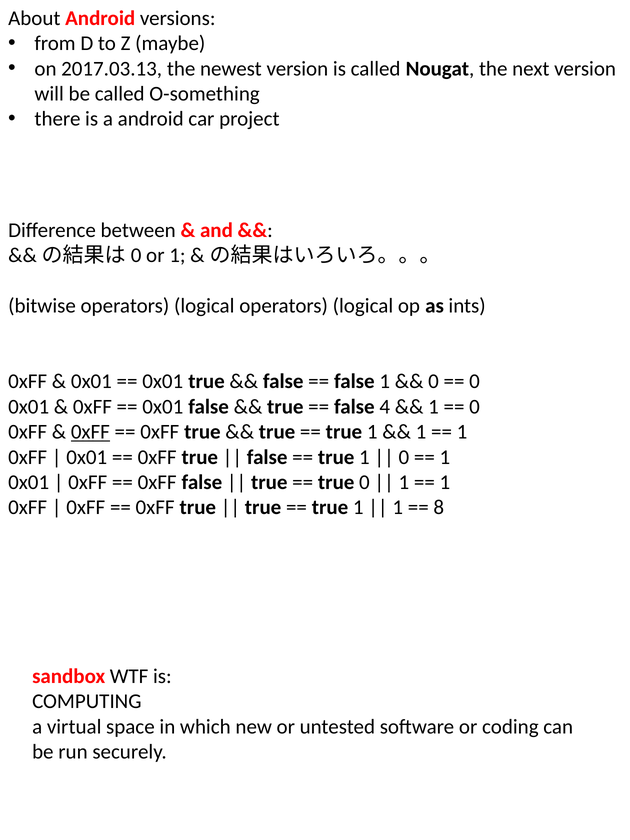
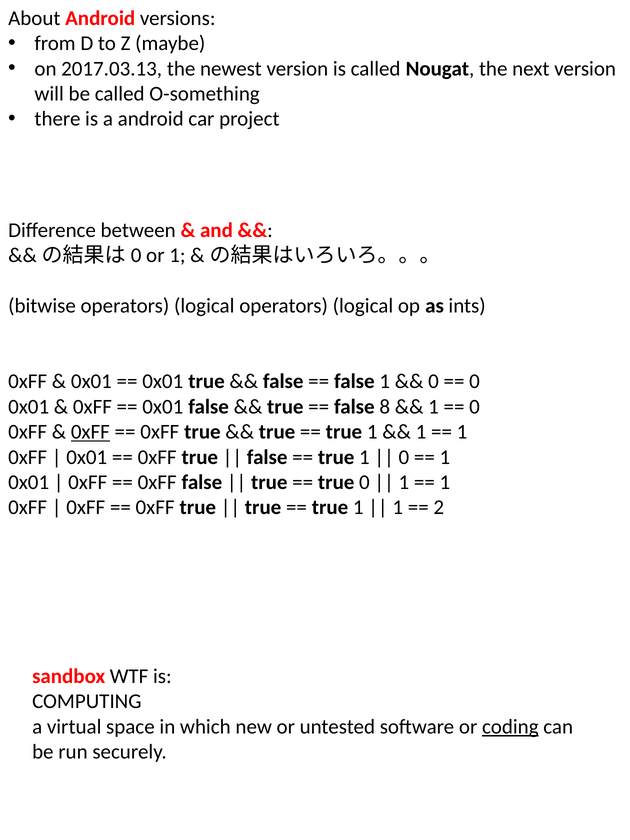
4: 4 -> 8 (385, 407)
8: 8 -> 2 (439, 508)
coding underline: none -> present (510, 727)
